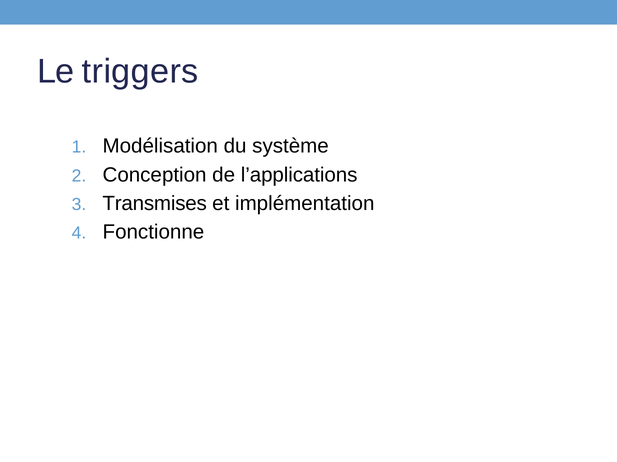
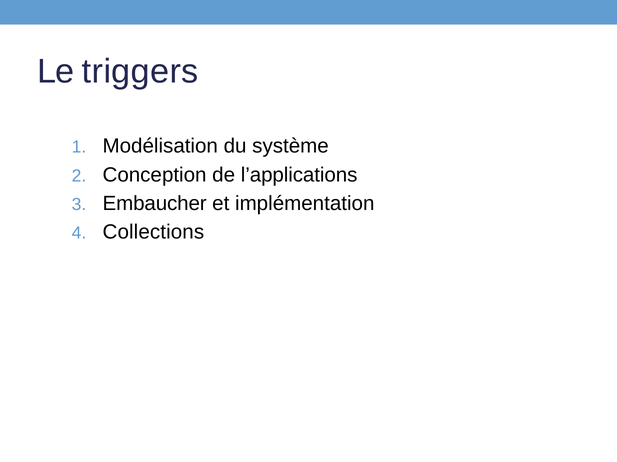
Transmises: Transmises -> Embaucher (155, 204)
Fonctionne: Fonctionne -> Collections (153, 233)
